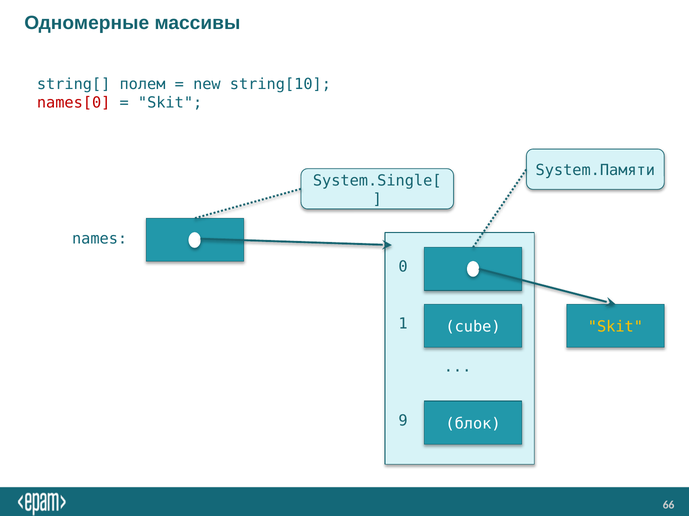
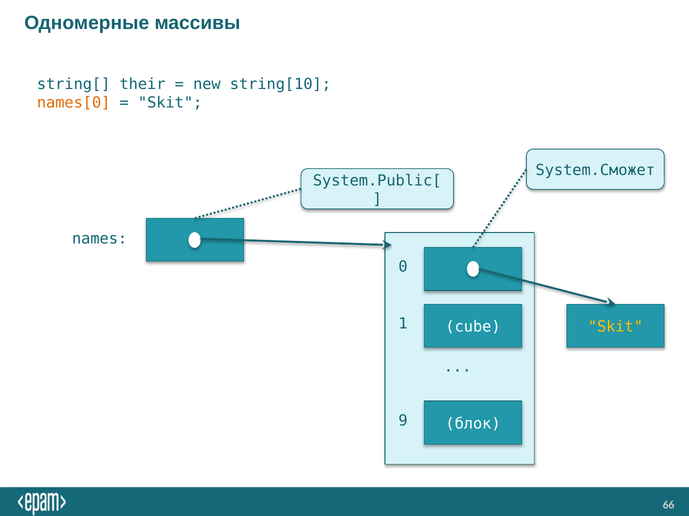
полем: полем -> their (143, 84)
names[0 colour: red -> orange (74, 103)
System.Памяти: System.Памяти -> System.Сможет (595, 171)
System.Single[: System.Single[ -> System.Public[ (377, 181)
